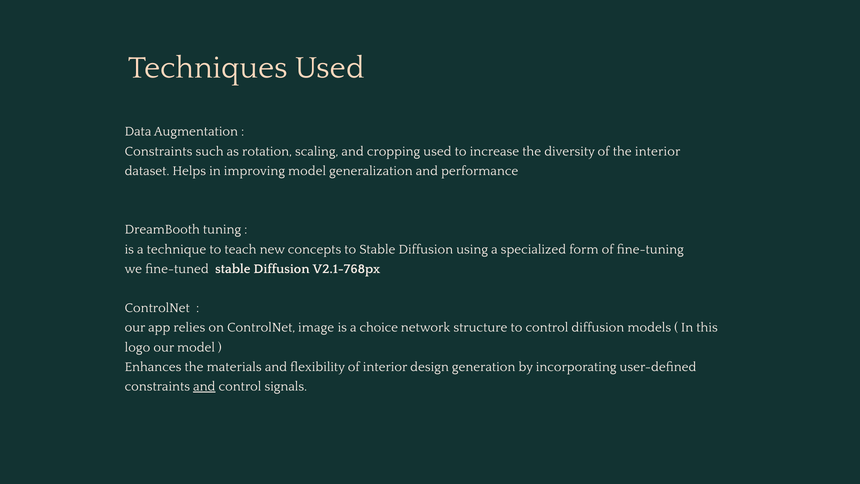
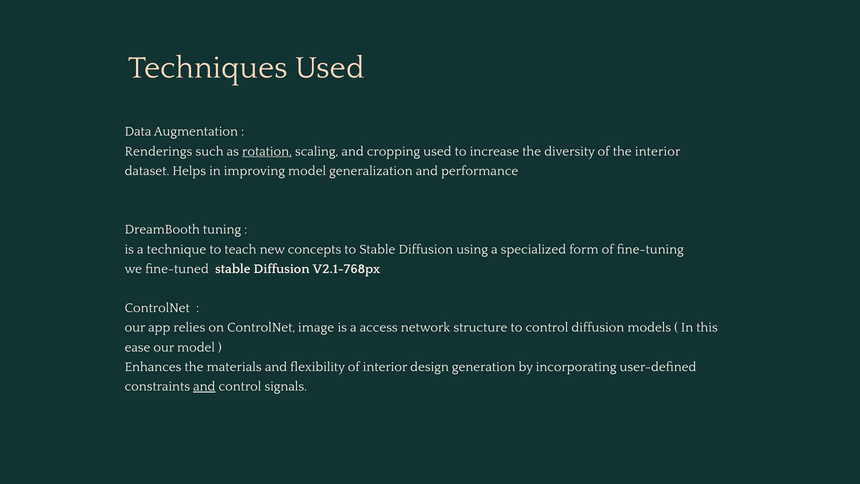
Constraints: Constraints -> Renderings (159, 151)
rotation underline: none -> present (267, 151)
choice: choice -> access (379, 327)
logo: logo -> ease (138, 347)
